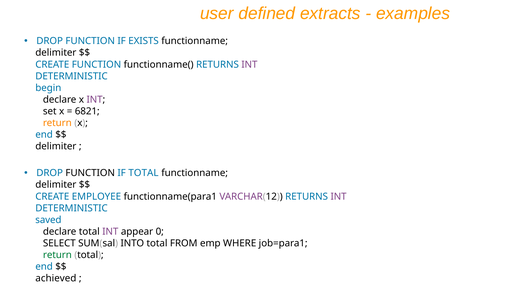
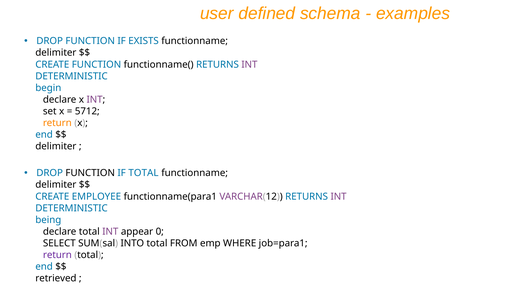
extracts: extracts -> schema (330, 14)
6821: 6821 -> 5712 (87, 111)
saved: saved -> being (48, 220)
return colour: green -> purple (57, 255)
achieved: achieved -> retrieved (56, 278)
